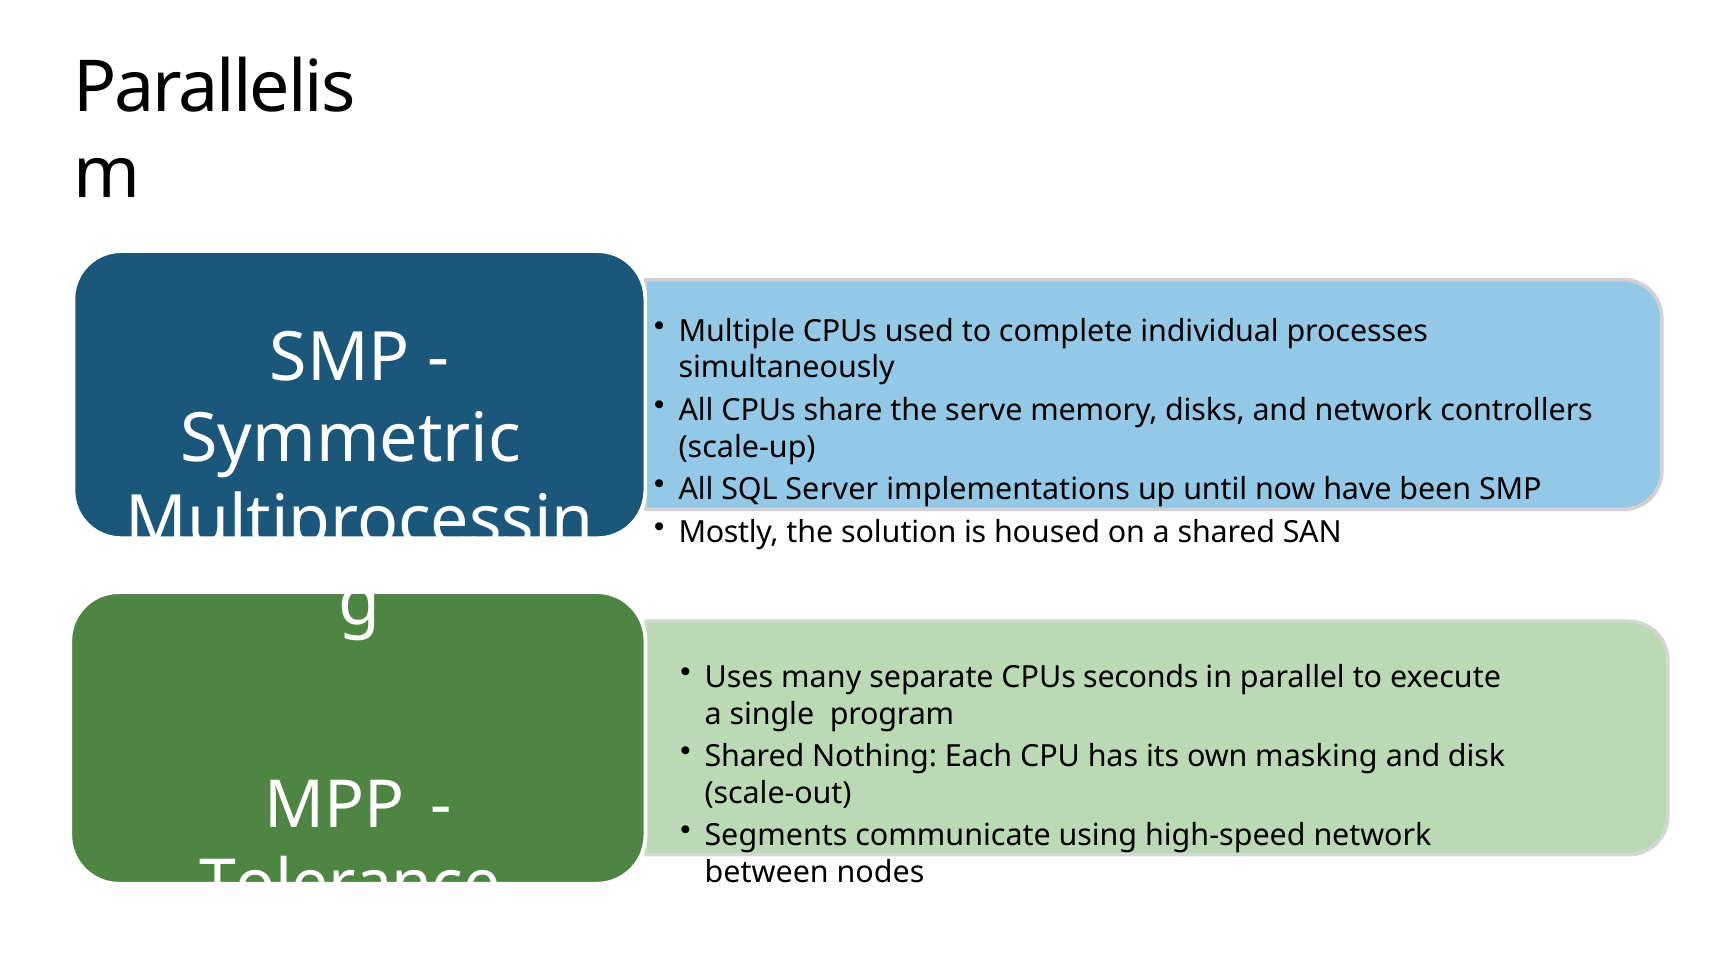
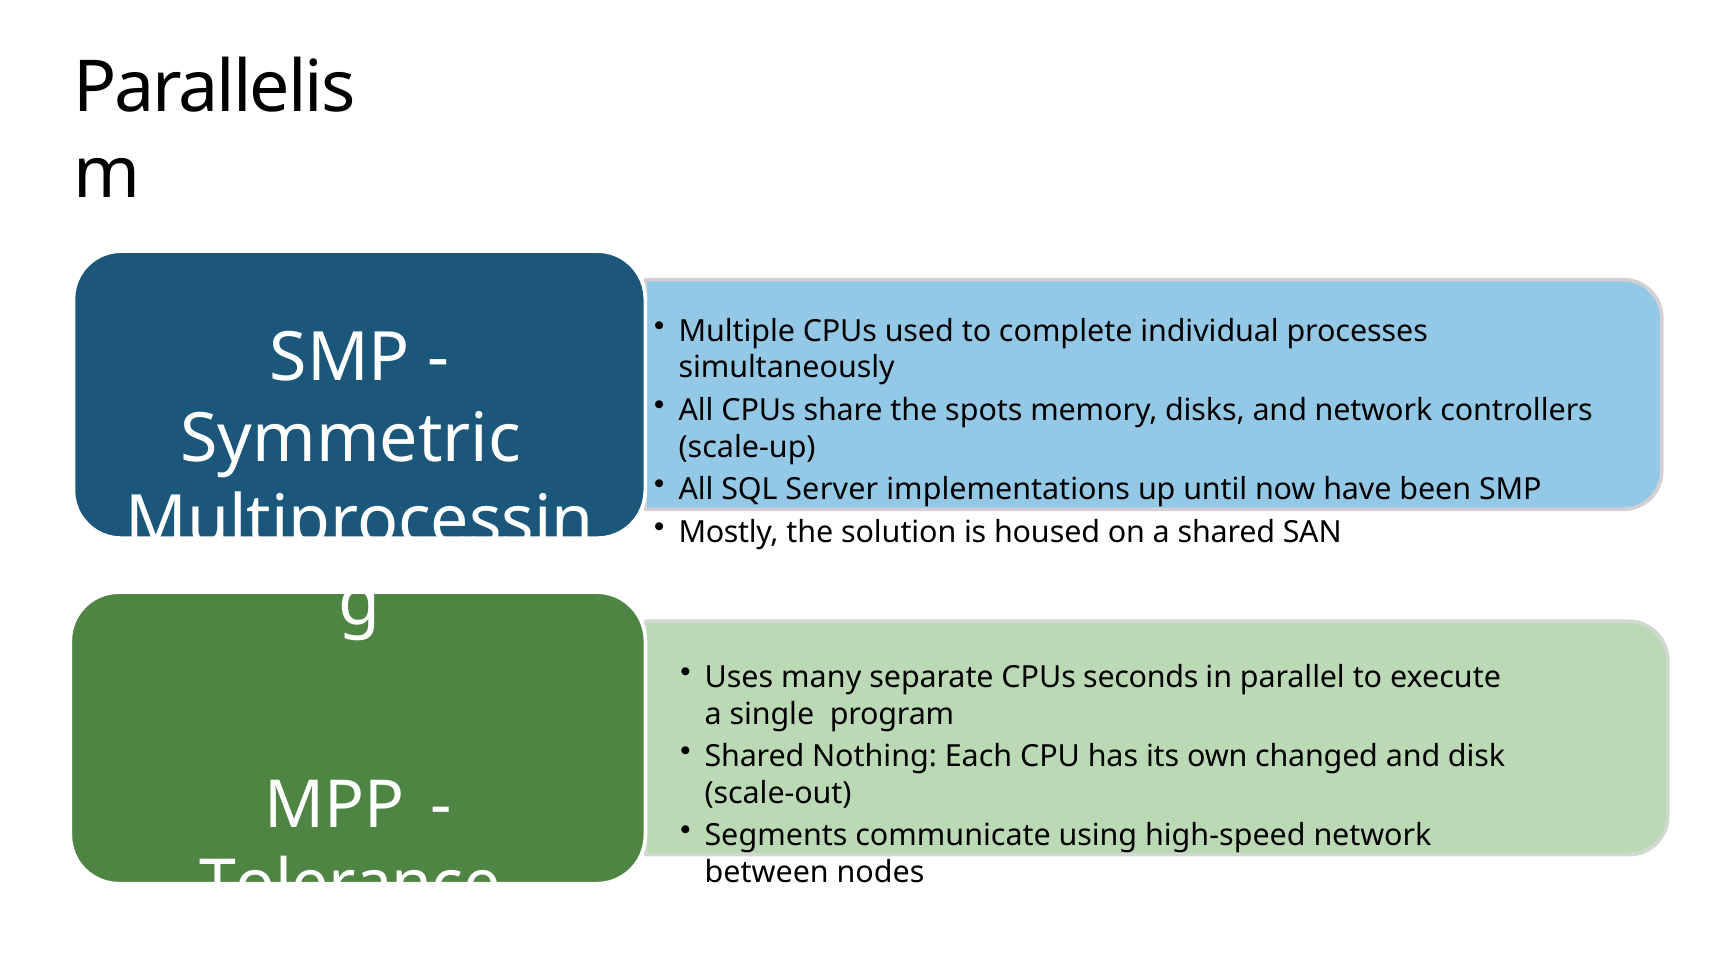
serve: serve -> spots (984, 411)
masking: masking -> changed (1317, 757)
